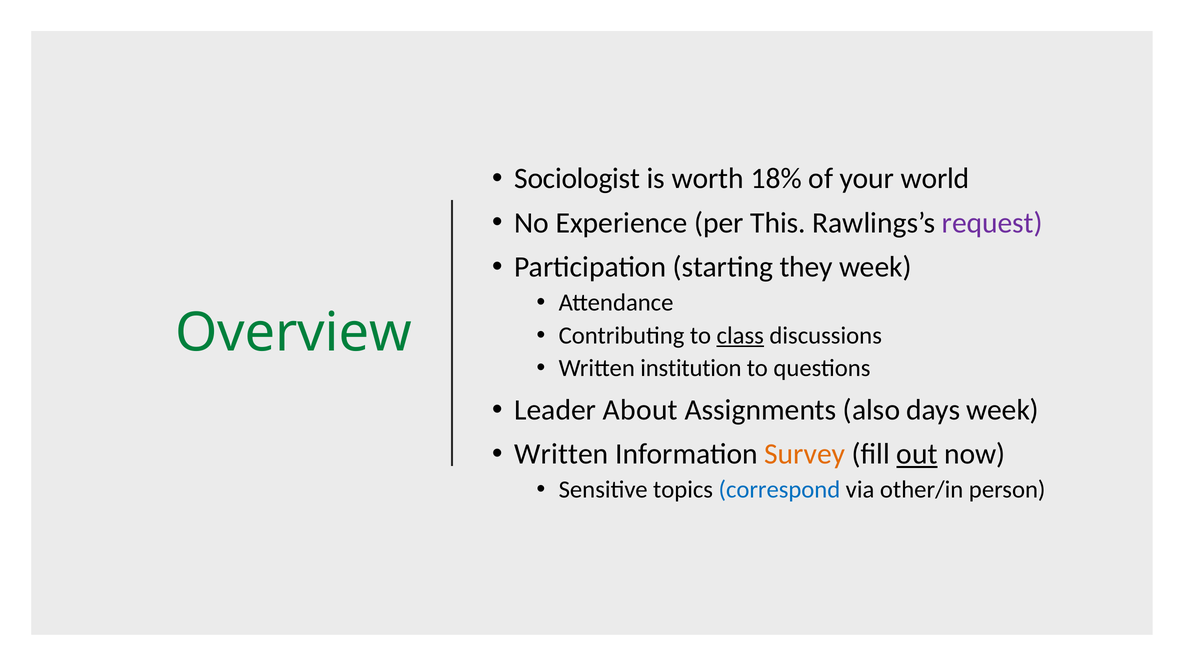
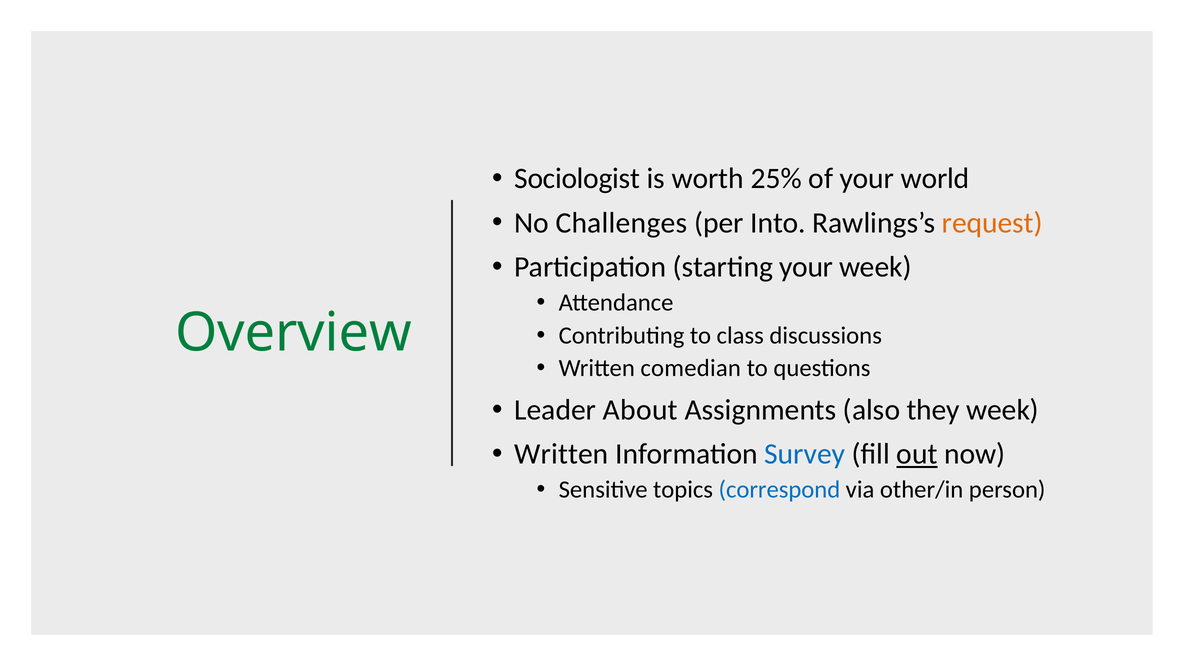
18%: 18% -> 25% (776, 179)
Experience: Experience -> Challenges (621, 223)
This: This -> Into (778, 223)
request colour: purple -> orange (992, 223)
starting they: they -> your (806, 267)
class underline: present -> none (740, 335)
institution: institution -> comedian (691, 368)
days: days -> they (933, 410)
Survey colour: orange -> blue (805, 454)
